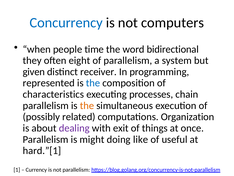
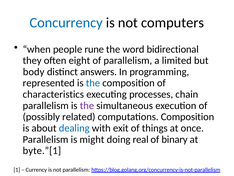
time: time -> rune (94, 49)
system: system -> limited (177, 60)
given: given -> body (34, 72)
receiver: receiver -> answers (99, 72)
the colour: orange -> purple (87, 105)
computations Organization: Organization -> Composition (188, 117)
dealing colour: purple -> blue (74, 128)
like: like -> real (141, 139)
useful: useful -> binary (175, 139)
hard.”[1: hard.”[1 -> byte.”[1 (42, 150)
